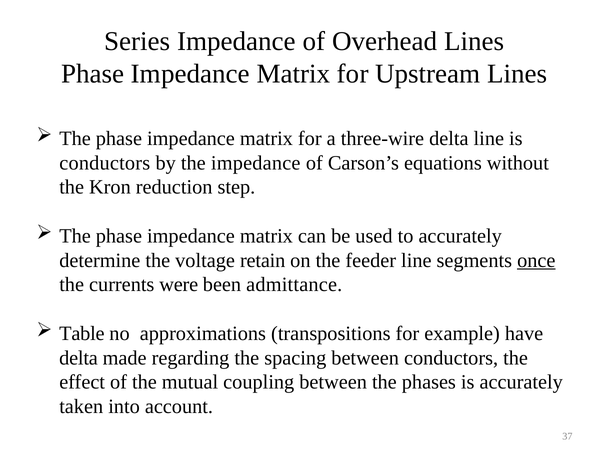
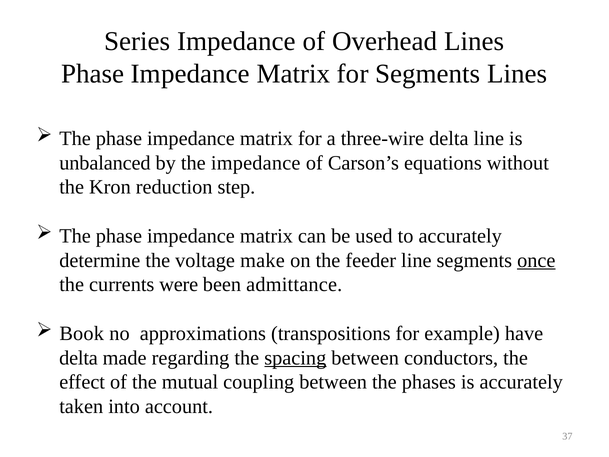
for Upstream: Upstream -> Segments (428, 74)
conductors: conductors -> unbalanced (105, 163)
retain: retain -> make (262, 260)
Table: Table -> Book (82, 333)
spacing underline: none -> present (295, 358)
